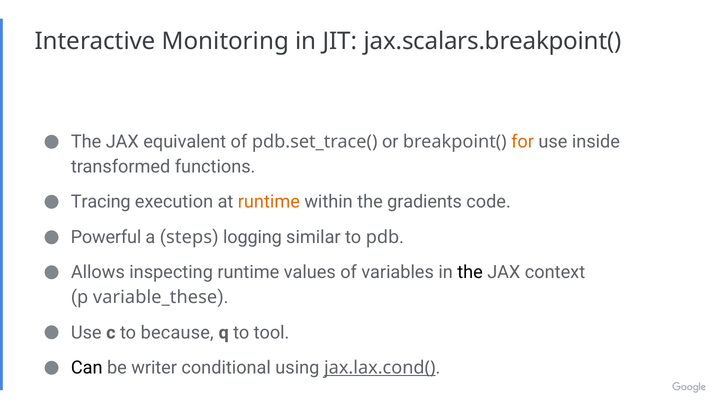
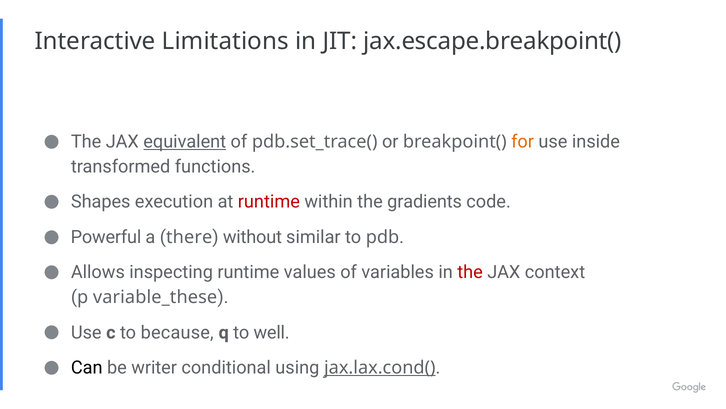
Monitoring: Monitoring -> Limitations (225, 41)
jax.scalars.breakpoint(: jax.scalars.breakpoint( -> jax.escape.breakpoint( (493, 41)
equivalent underline: none -> present (185, 141)
Tracing: Tracing -> Shapes (101, 202)
runtime colour: orange -> red (269, 202)
steps: steps -> there (189, 237)
logging: logging -> without (252, 237)
the colour: black -> red (470, 272)
tool: tool -> well (272, 332)
